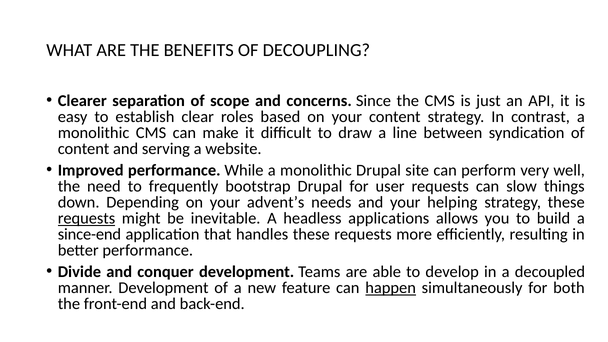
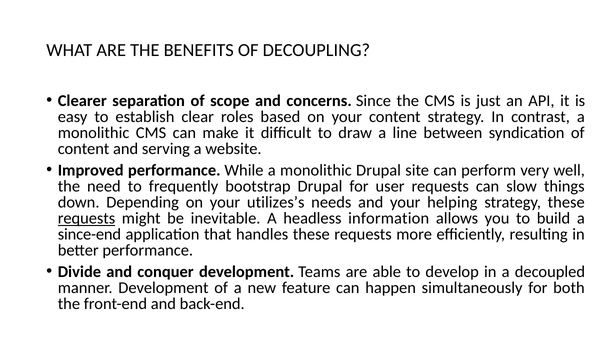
advent’s: advent’s -> utilizes’s (276, 202)
applications: applications -> information (389, 218)
happen underline: present -> none (391, 288)
